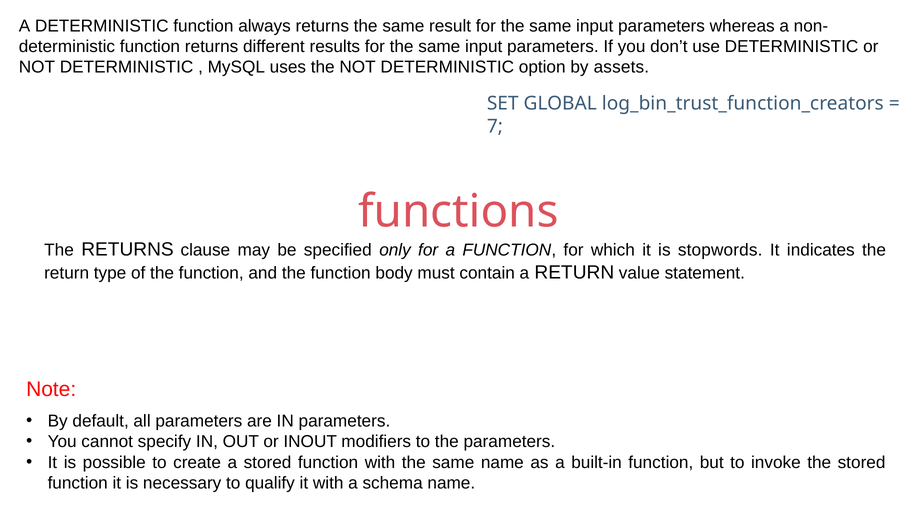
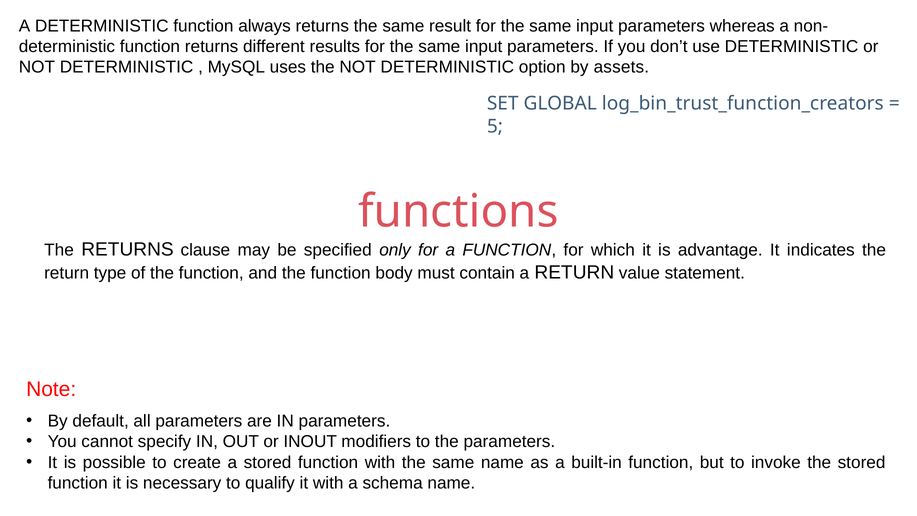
7: 7 -> 5 (495, 126)
stopwords: stopwords -> advantage (720, 250)
